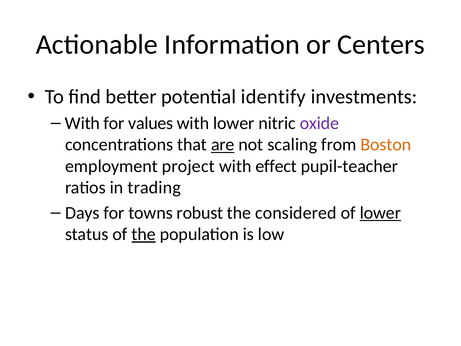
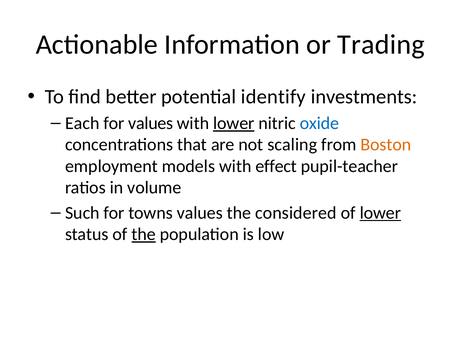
Centers: Centers -> Trading (381, 45)
With: With -> Each (82, 123)
lower underline: none -> present (234, 123)
oxide colour: purple -> blue (320, 123)
are underline: present -> none (223, 145)
project: project -> models (188, 166)
trading: trading -> volume (154, 188)
Days: Days -> Such (82, 213)
towns robust: robust -> values (200, 213)
